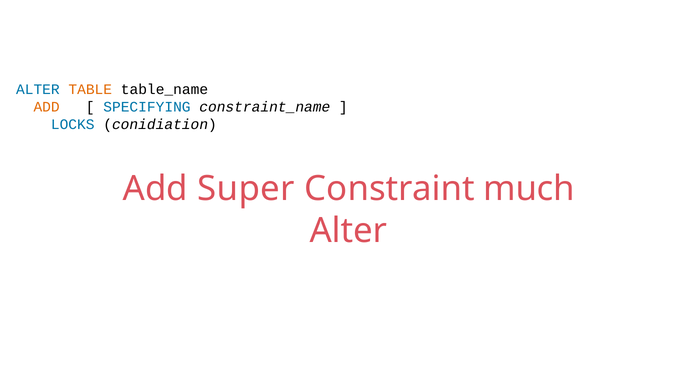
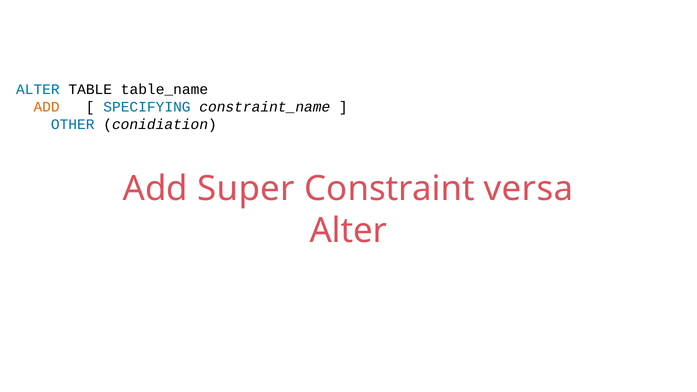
TABLE colour: orange -> black (90, 90)
LOCKS: LOCKS -> OTHER (73, 125)
much: much -> versa (529, 189)
